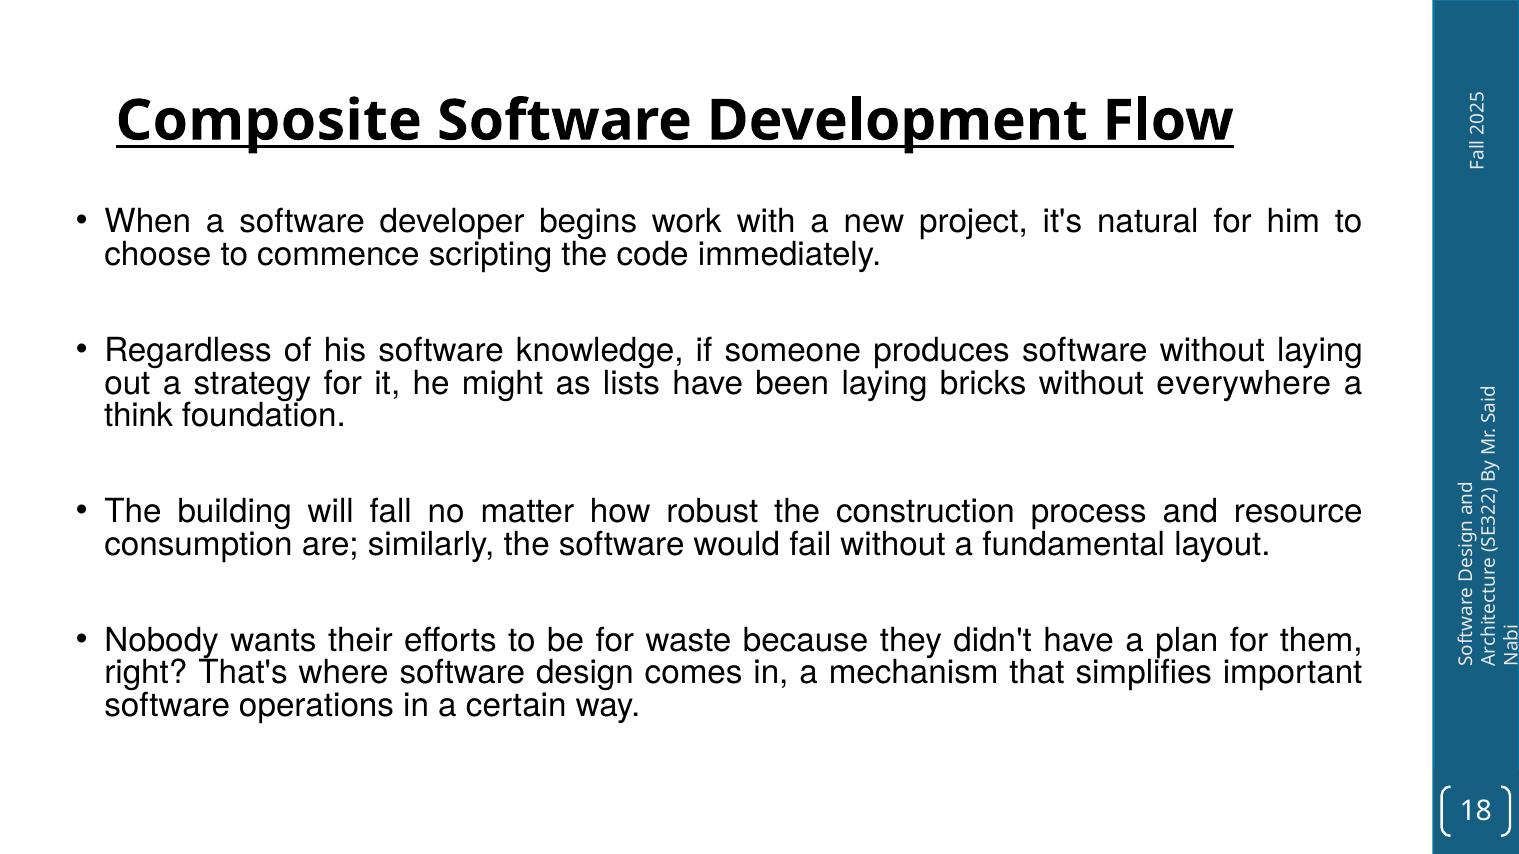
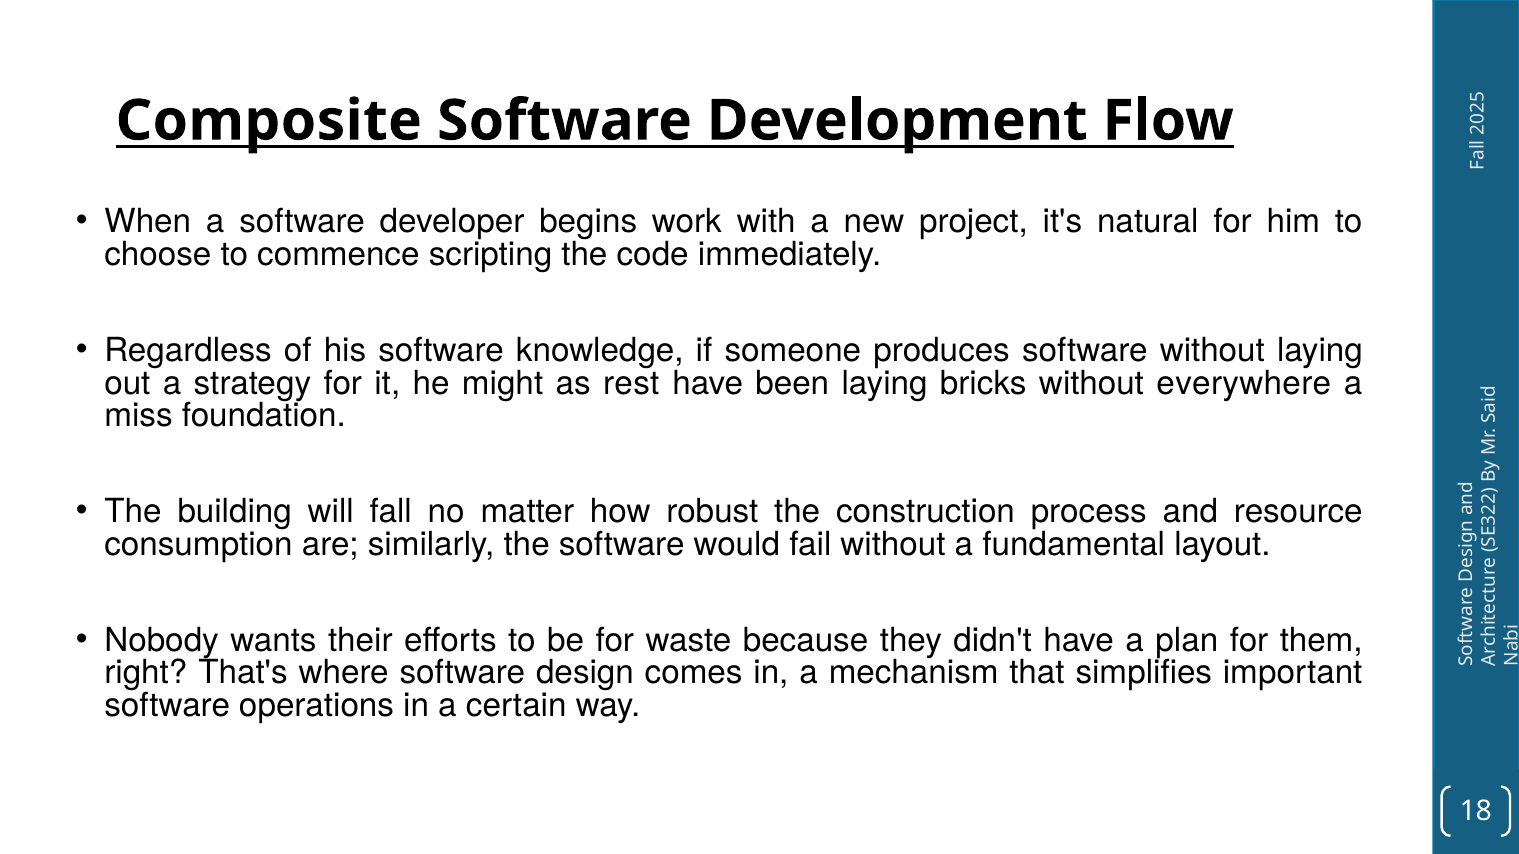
lists: lists -> rest (631, 383)
think: think -> miss (139, 416)
